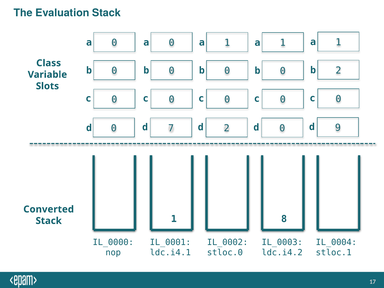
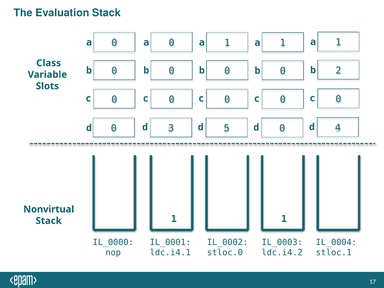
d 2: 2 -> 5 (227, 128)
9: 9 -> 4 (338, 128)
7: 7 -> 3 (171, 128)
Converted: Converted -> Nonvirtual (49, 209)
1 8: 8 -> 1 (284, 219)
